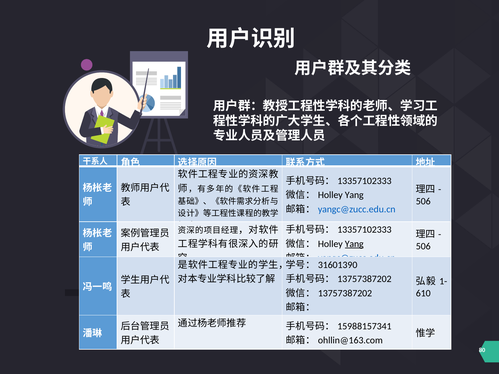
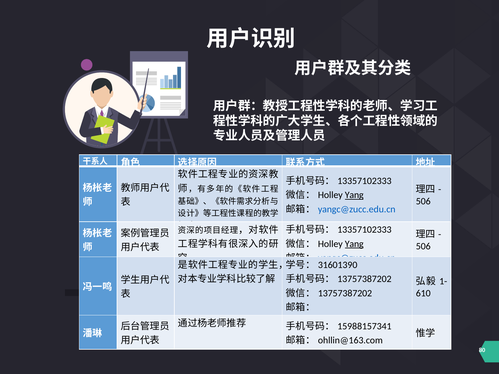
Yang underline: none -> present (354, 195)
